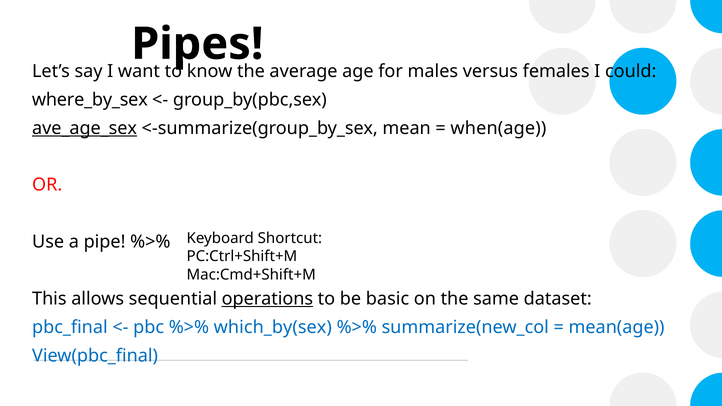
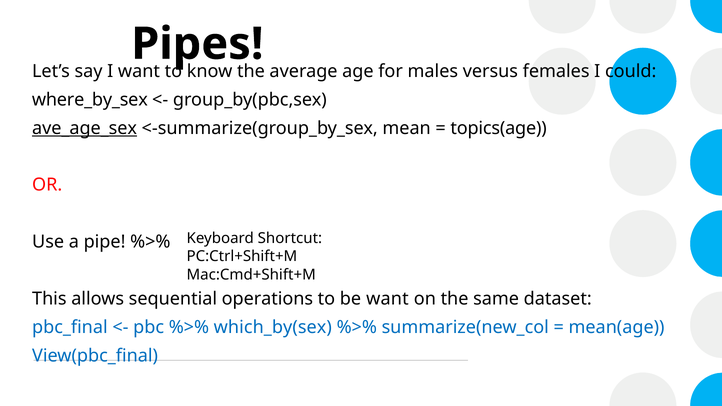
when(age: when(age -> topics(age (499, 128)
operations underline: present -> none (267, 299)
be basic: basic -> want (387, 299)
